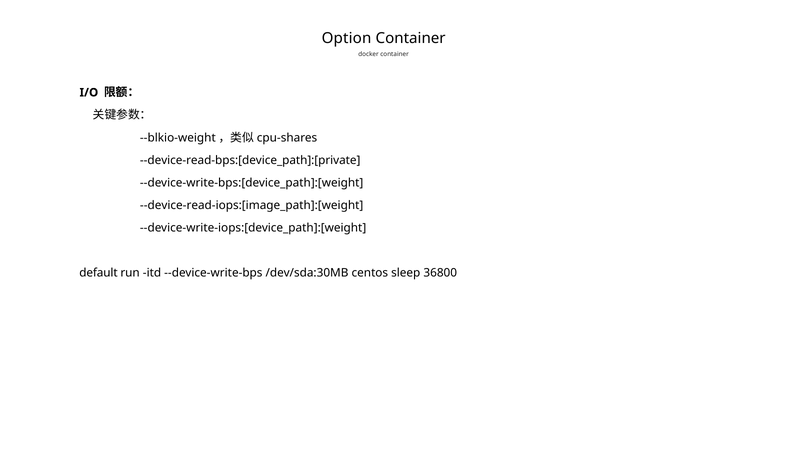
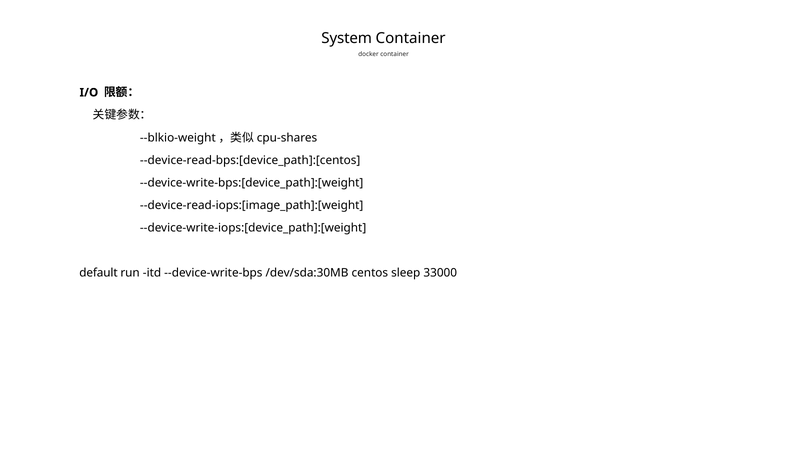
Option: Option -> System (347, 38)
--device-read-bps:[device_path]:[private: --device-read-bps:[device_path]:[private -> --device-read-bps:[device_path]:[centos (250, 160)
36800: 36800 -> 33000 (440, 273)
